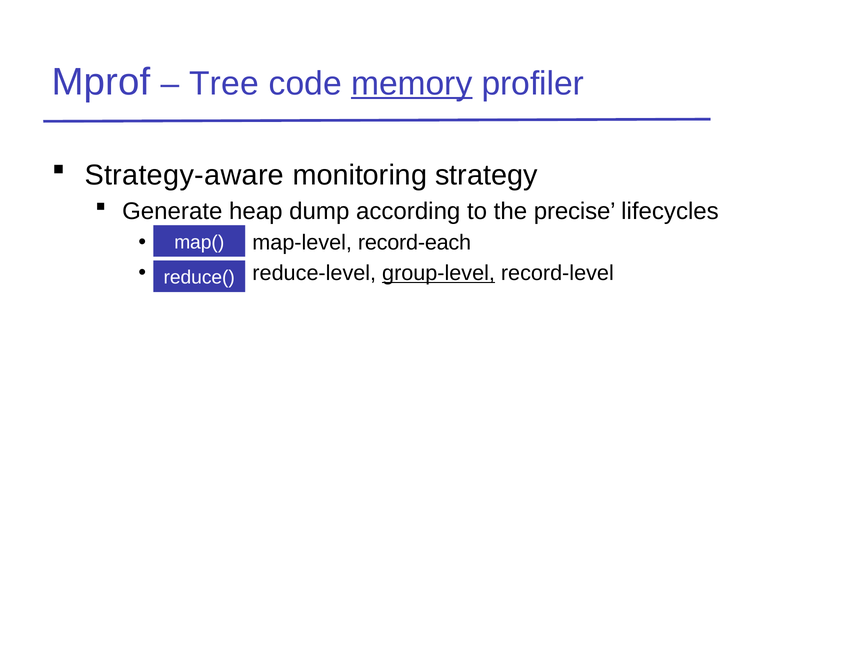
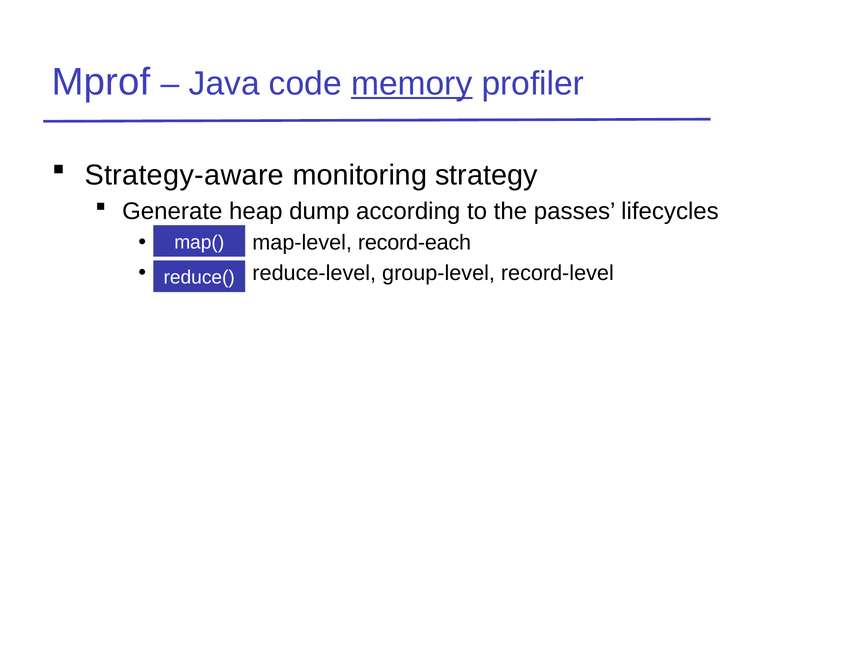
Tree: Tree -> Java (224, 83)
precise: precise -> passes (575, 211)
group-level underline: present -> none (439, 273)
